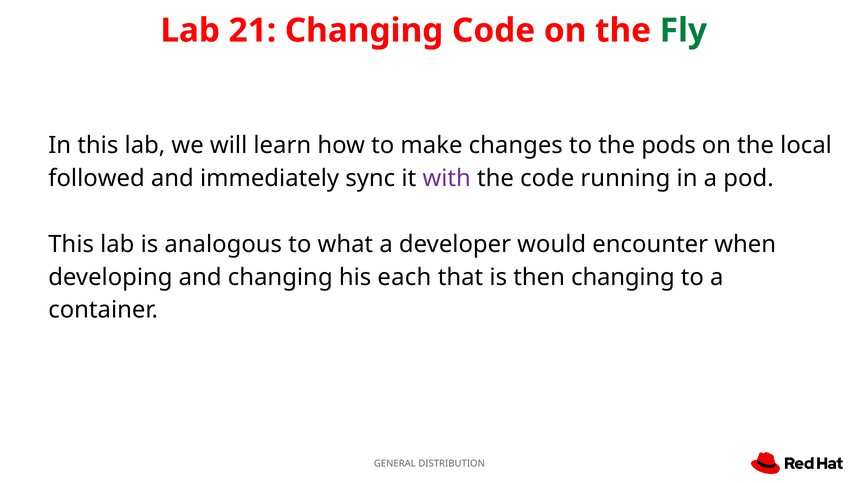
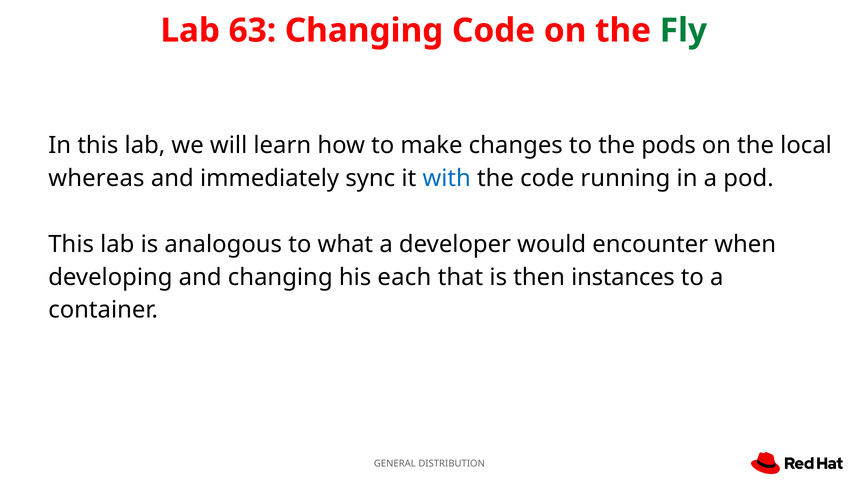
21: 21 -> 63 (252, 31)
followed: followed -> whereas (96, 178)
with colour: purple -> blue (447, 178)
then changing: changing -> instances (623, 277)
